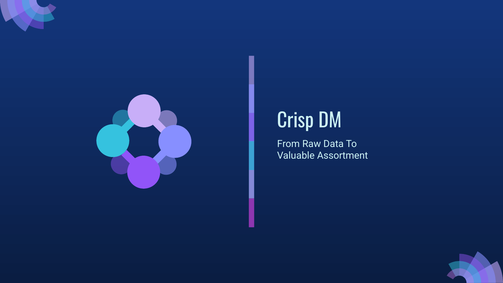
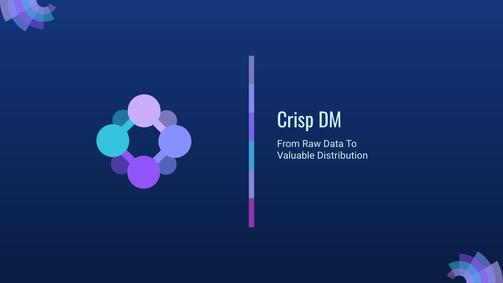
Assortment: Assortment -> Distribution (343, 156)
